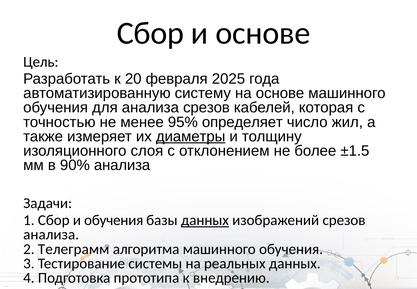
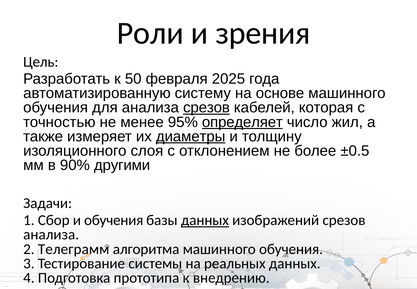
Сбор: Сбор -> Роли (150, 33)
и основе: основе -> зрения (263, 33)
20: 20 -> 50 (133, 79)
срезов underline: none -> present (206, 108)
определяет underline: none -> present (242, 122)
±1.5: ±1.5 -> ±0.5 (355, 151)
90% анализа: анализа -> другими (122, 165)
